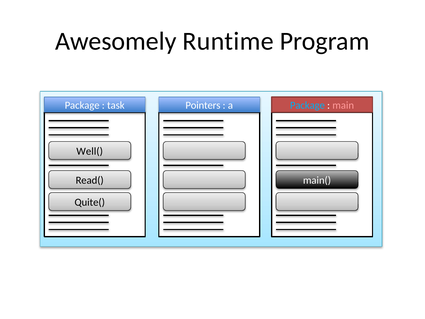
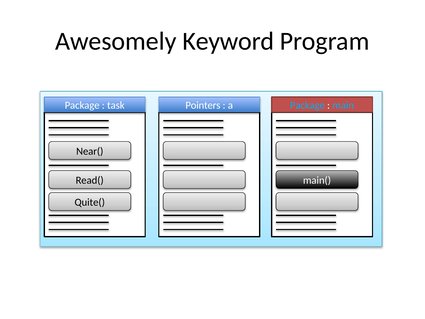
Runtime: Runtime -> Keyword (228, 41)
main colour: pink -> light blue (343, 105)
Well(: Well( -> Near( (90, 151)
